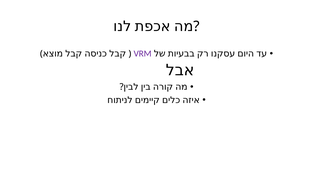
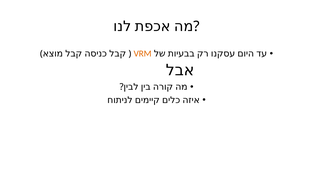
VRM colour: purple -> orange (143, 54)
